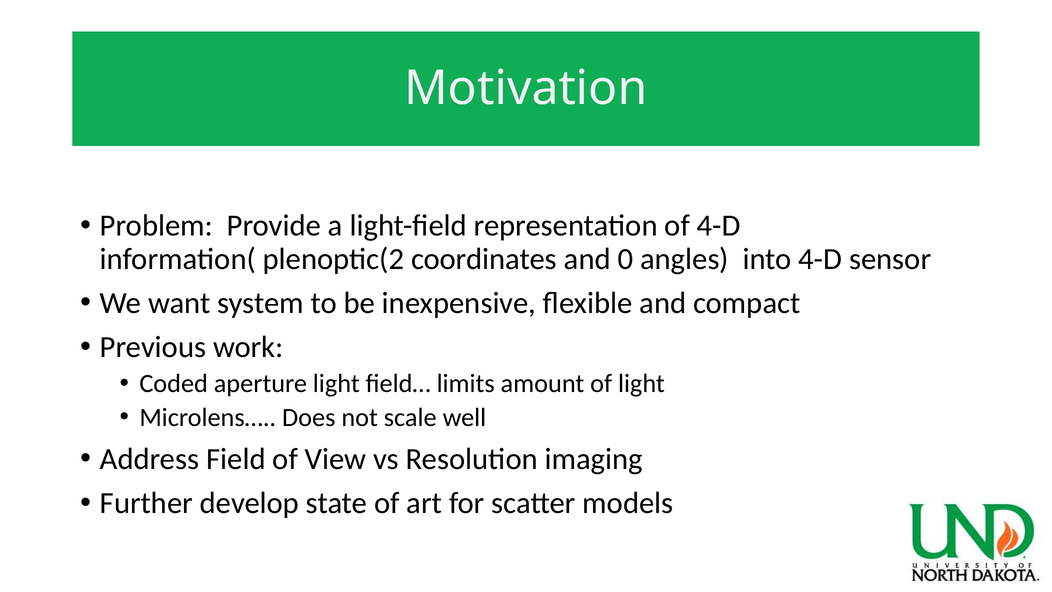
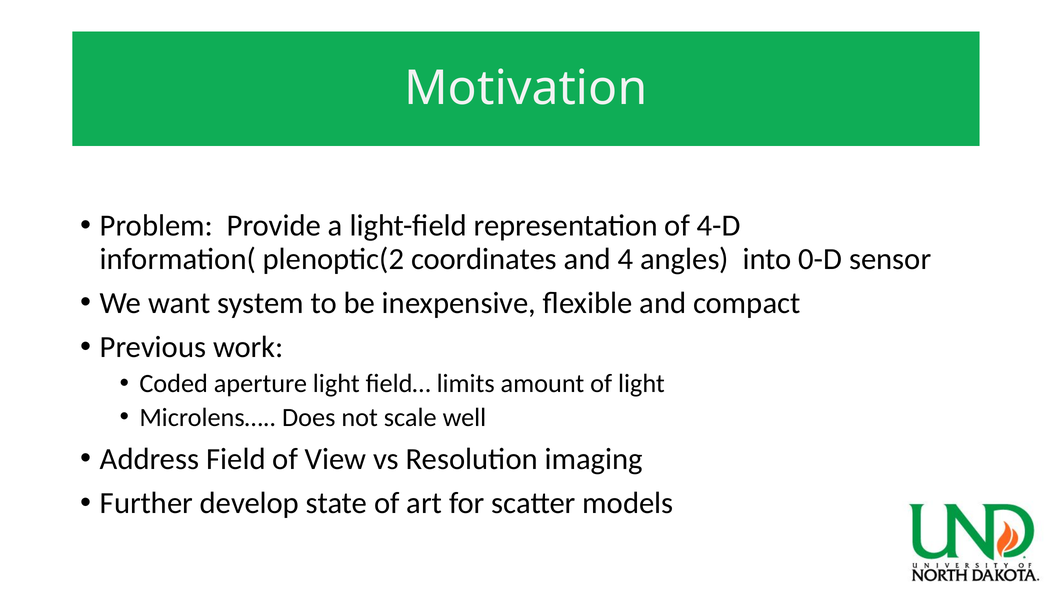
0: 0 -> 4 (625, 259)
into 4-D: 4-D -> 0-D (820, 259)
